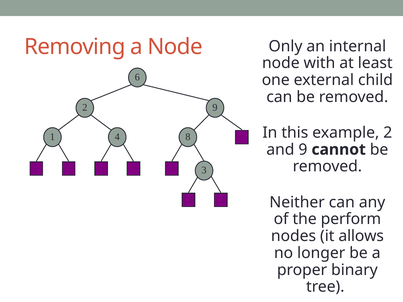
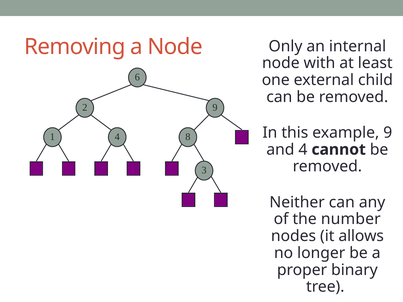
example 2: 2 -> 9 (388, 133)
and 9: 9 -> 4 (303, 150)
perform: perform -> number (351, 219)
